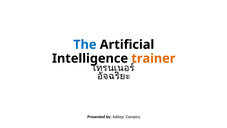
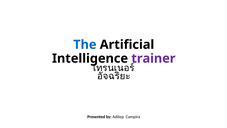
trainer colour: orange -> purple (153, 58)
